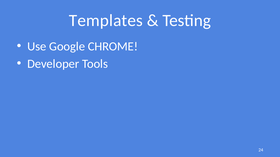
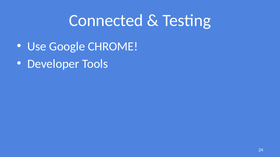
Templates: Templates -> Connected (106, 21)
